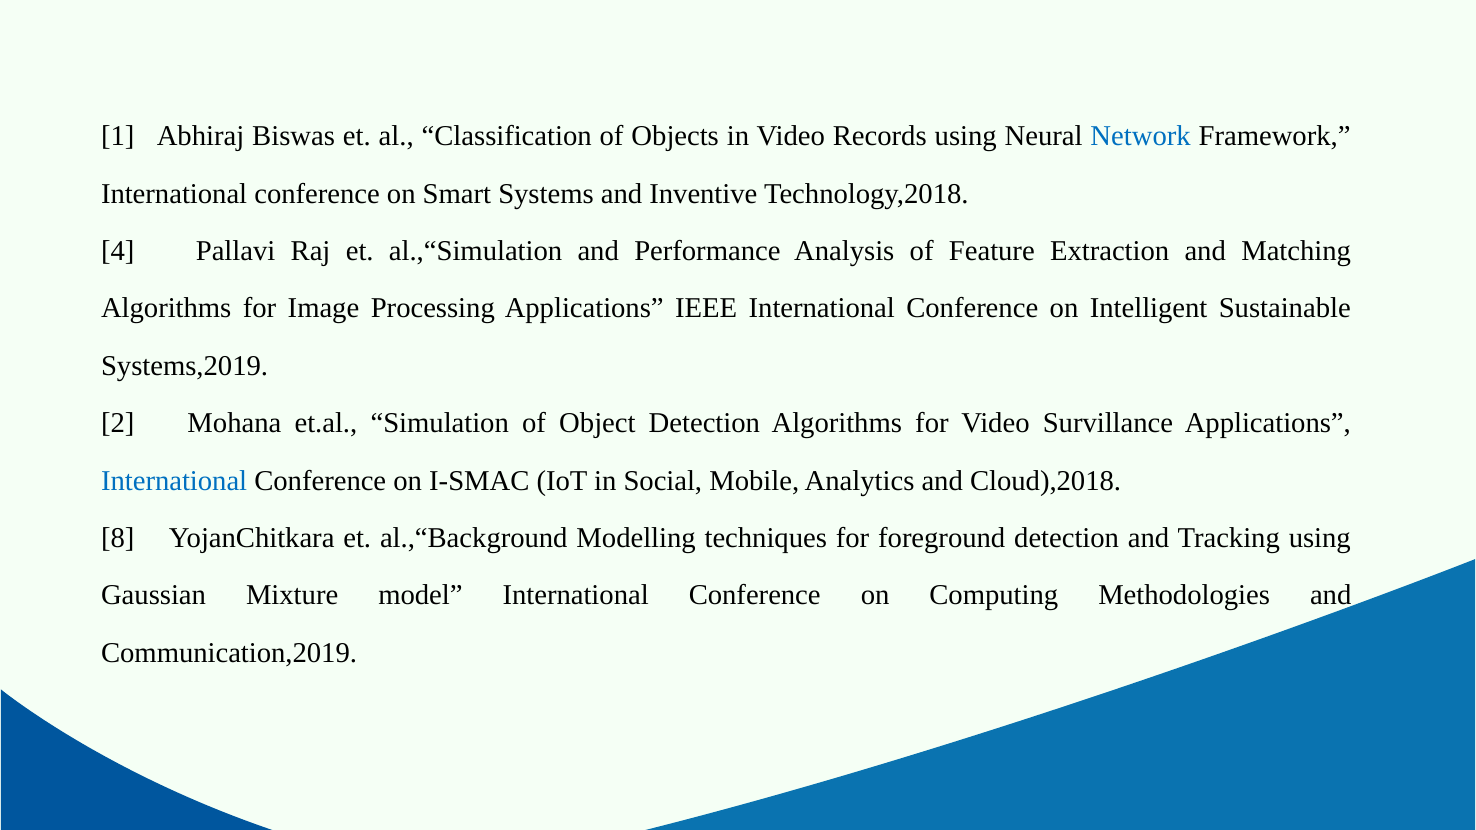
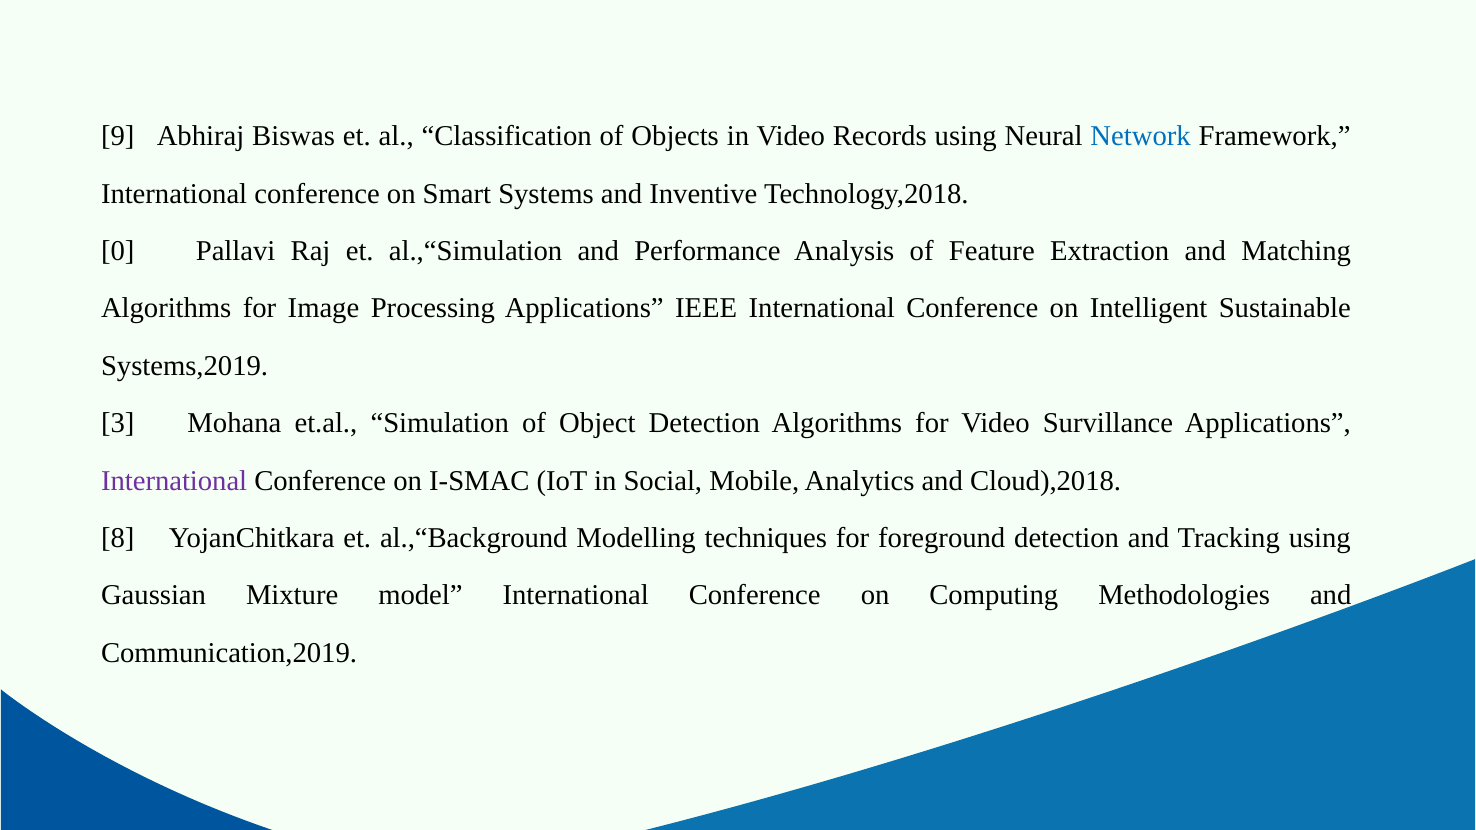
1: 1 -> 9 (118, 136)
4: 4 -> 0 (118, 251)
2: 2 -> 3 (118, 423)
International colour: blue -> purple (174, 481)
